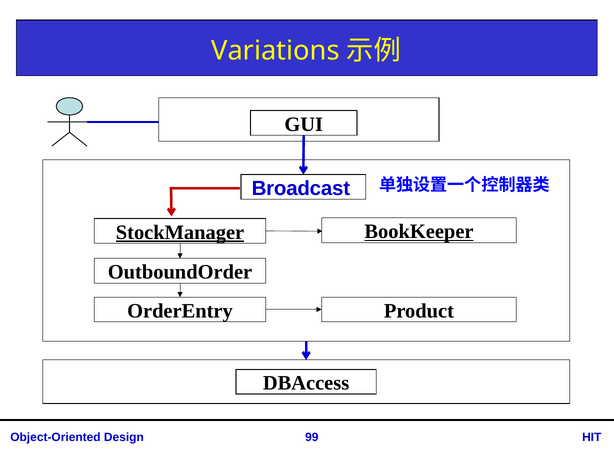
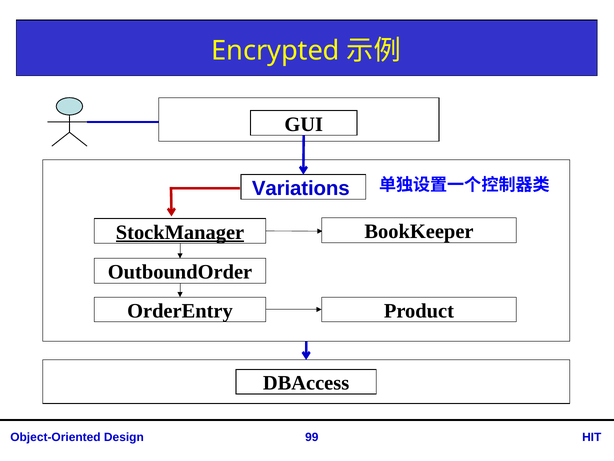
Variations: Variations -> Encrypted (275, 51)
Broadcast: Broadcast -> Variations (301, 188)
BookKeeper underline: present -> none (419, 231)
